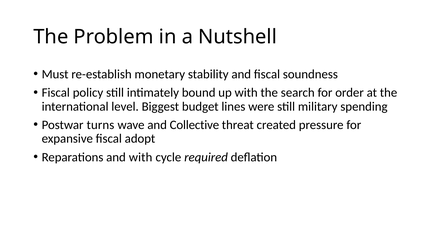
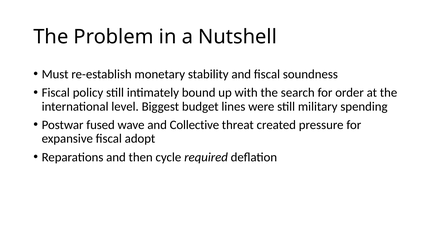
turns: turns -> fused (101, 125)
and with: with -> then (141, 157)
